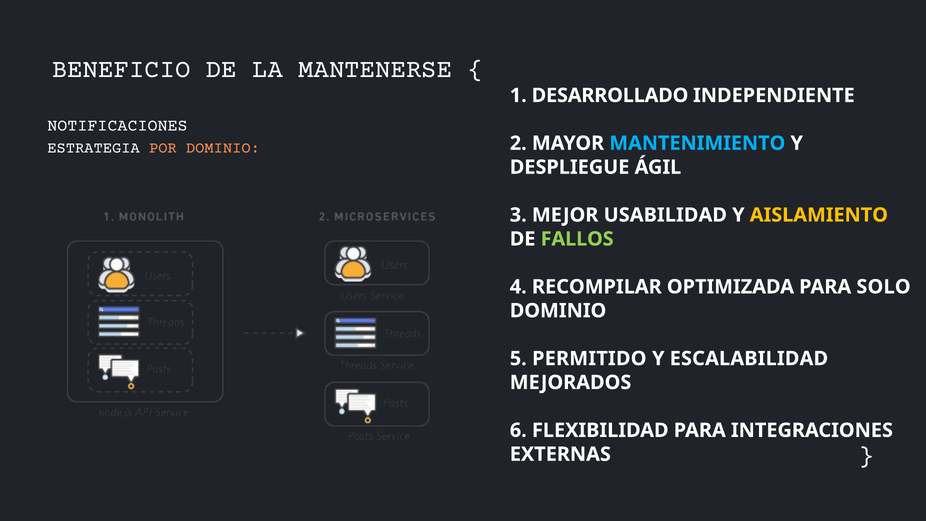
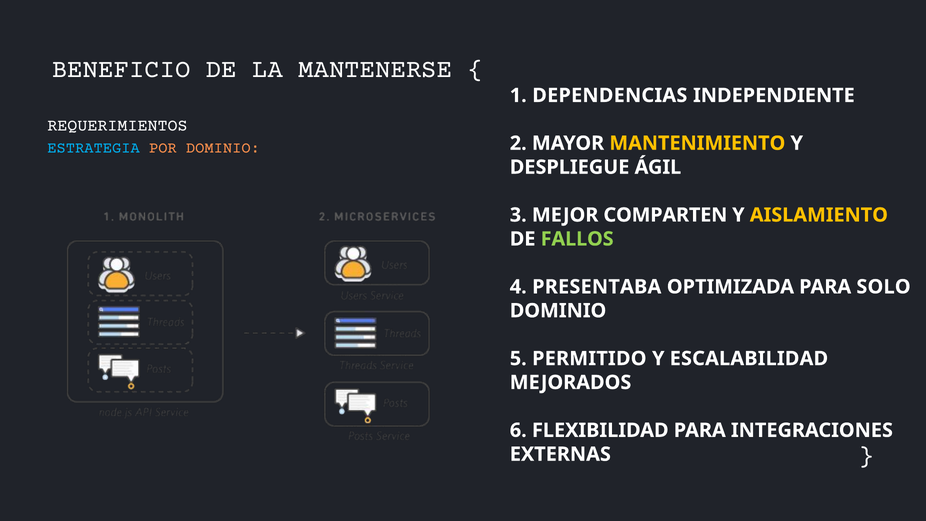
DESARROLLADO: DESARROLLADO -> DEPENDENCIAS (610, 95)
NOTIFICACIONES: NOTIFICACIONES -> REQUERIMIENTOS (117, 125)
MANTENIMIENTO colour: light blue -> yellow (697, 143)
ESTRATEGIA colour: white -> light blue (94, 148)
USABILIDAD: USABILIDAD -> COMPARTEN (665, 215)
RECOMPILAR: RECOMPILAR -> PRESENTABA (597, 287)
